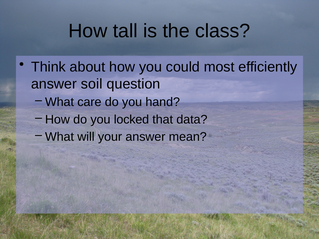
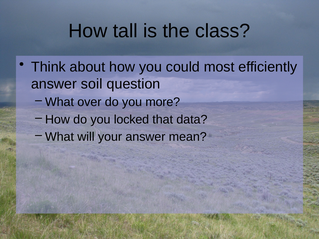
care: care -> over (89, 102)
hand: hand -> more (163, 102)
